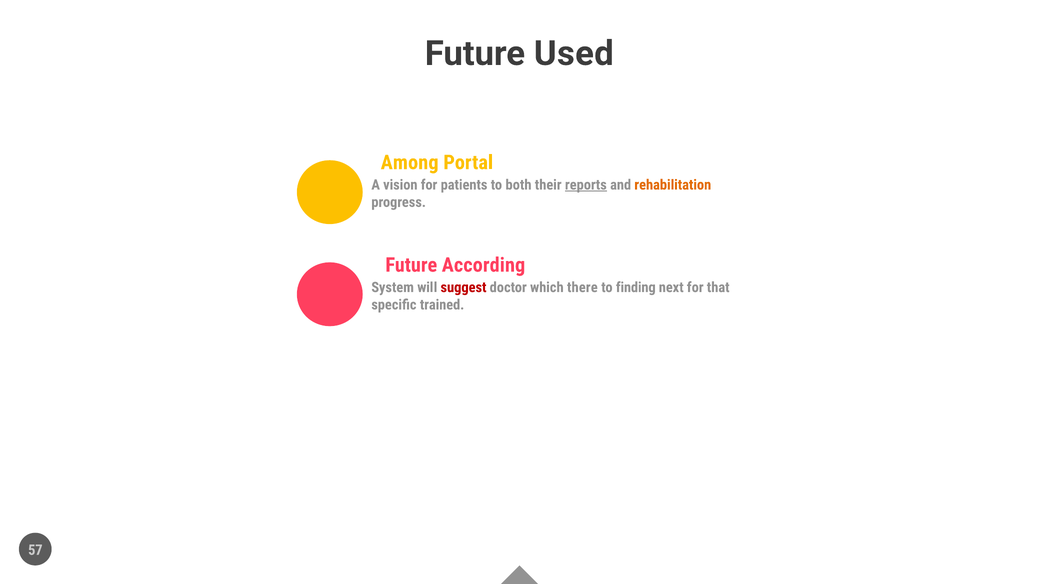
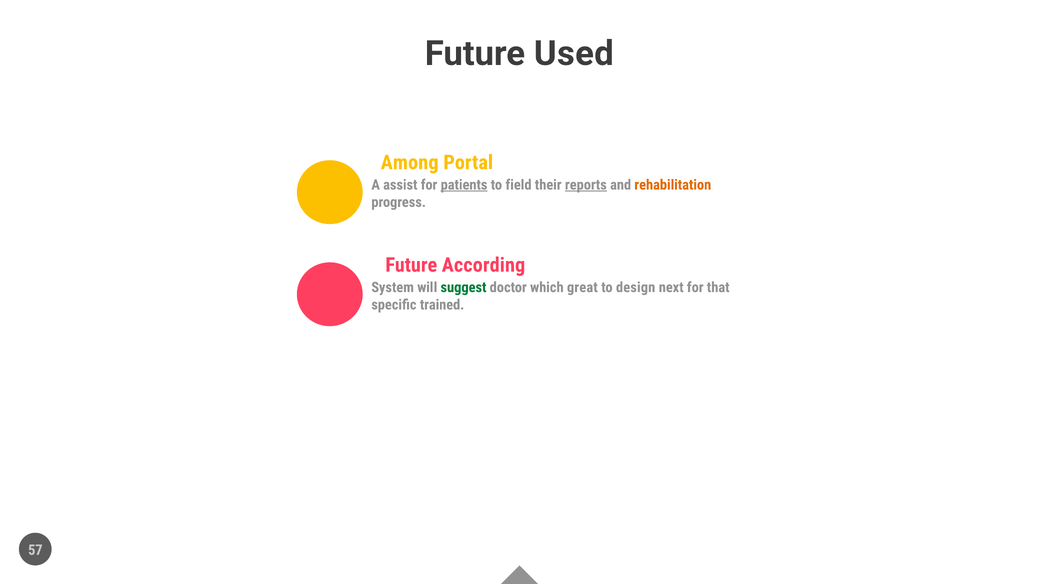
vision: vision -> assist (400, 185)
patients underline: none -> present (464, 185)
both: both -> field (519, 185)
suggest colour: red -> green (463, 288)
there: there -> great (582, 288)
finding: finding -> design (636, 288)
